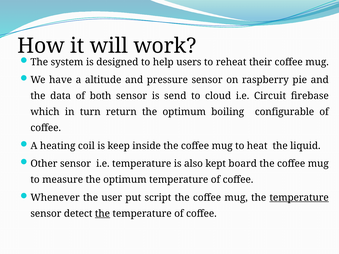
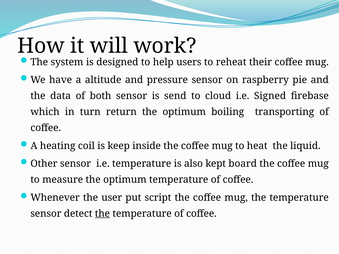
Circuit: Circuit -> Signed (270, 96)
configurable: configurable -> transporting (284, 112)
temperature underline: present -> none (299, 198)
